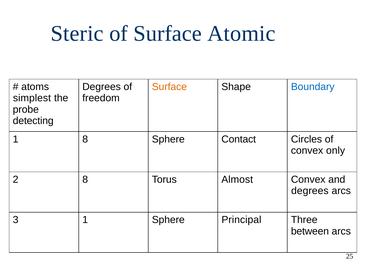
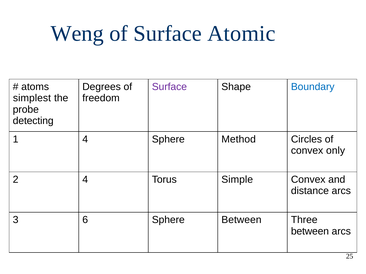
Steric: Steric -> Weng (77, 34)
Surface colour: orange -> purple (169, 87)
1 8: 8 -> 4 (85, 139)
Contact: Contact -> Method (239, 139)
2 8: 8 -> 4 (85, 180)
Almost: Almost -> Simple (237, 180)
degrees: degrees -> distance (310, 191)
3 1: 1 -> 6 (85, 220)
Sphere Principal: Principal -> Between (241, 220)
